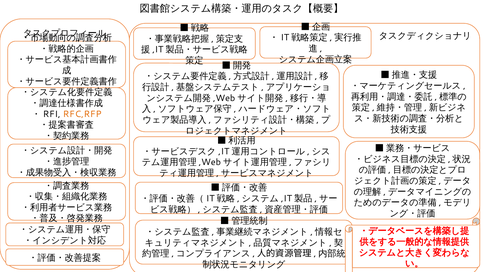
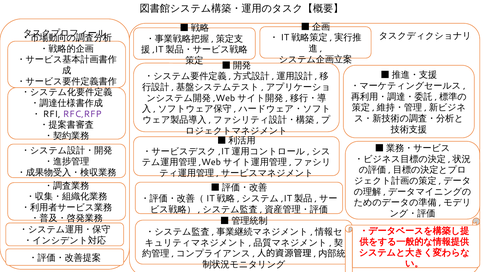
RFC,RFP colour: orange -> purple (82, 114)
